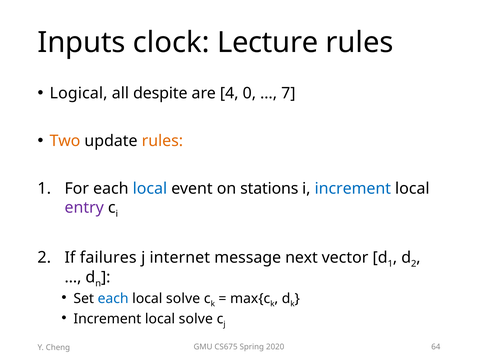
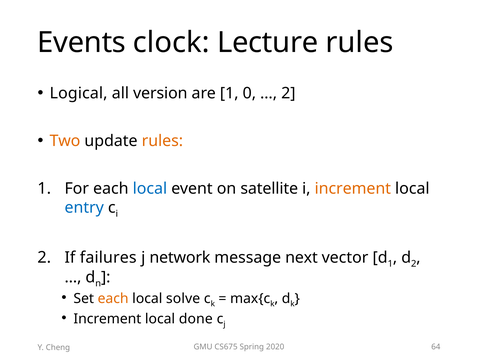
Inputs: Inputs -> Events (82, 43)
despite: despite -> version (160, 93)
are 4: 4 -> 1 (229, 93)
7: 7 -> 2 (288, 93)
stations: stations -> satellite (269, 189)
increment colour: blue -> orange (353, 189)
entry colour: purple -> blue (84, 208)
internet: internet -> network (180, 258)
each colour: blue -> orange (113, 299)
Increment local solve: solve -> done (196, 319)
